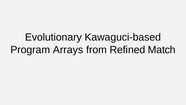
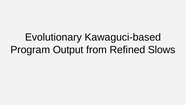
Arrays: Arrays -> Output (68, 50)
Match: Match -> Slows (162, 50)
